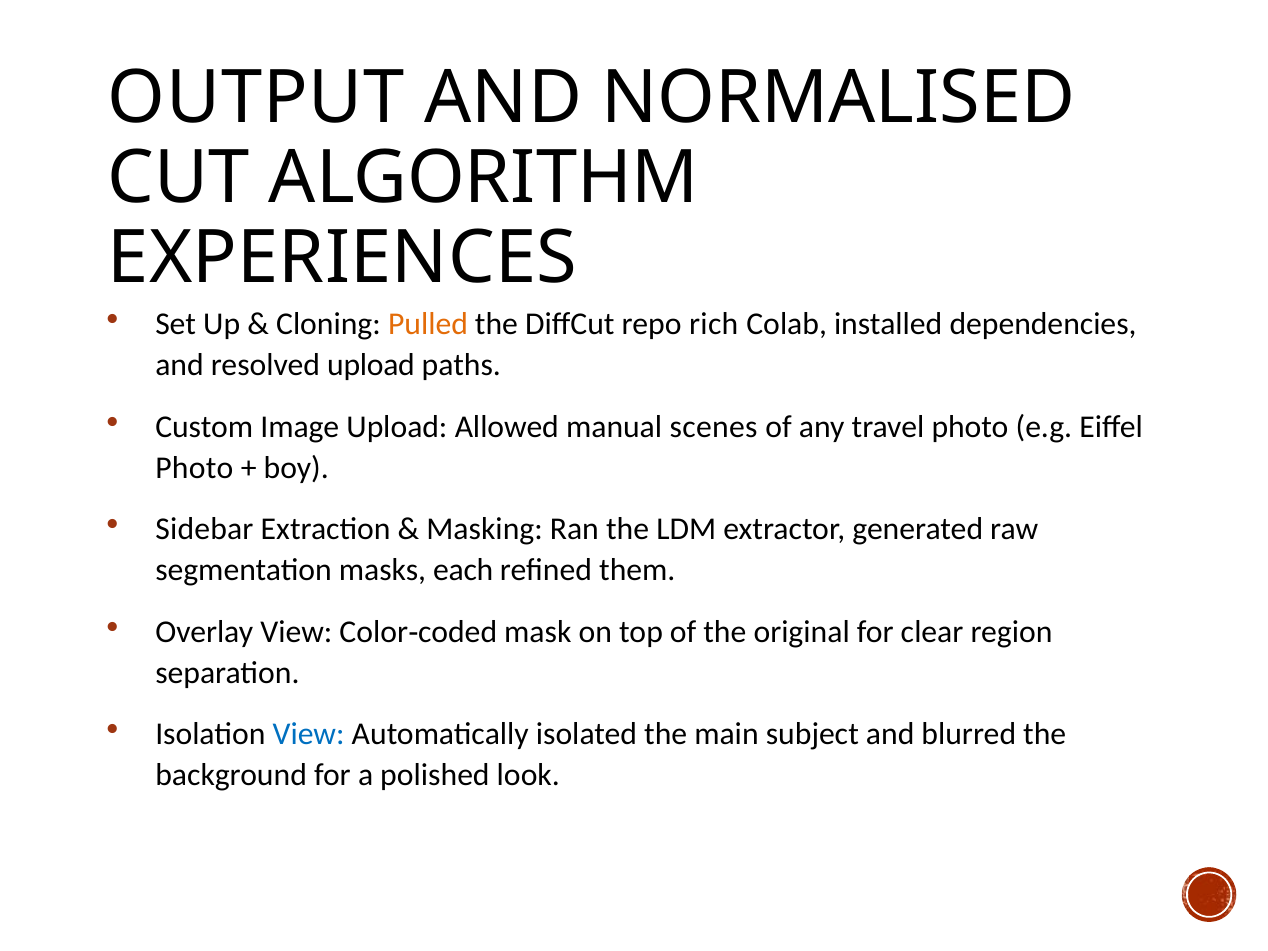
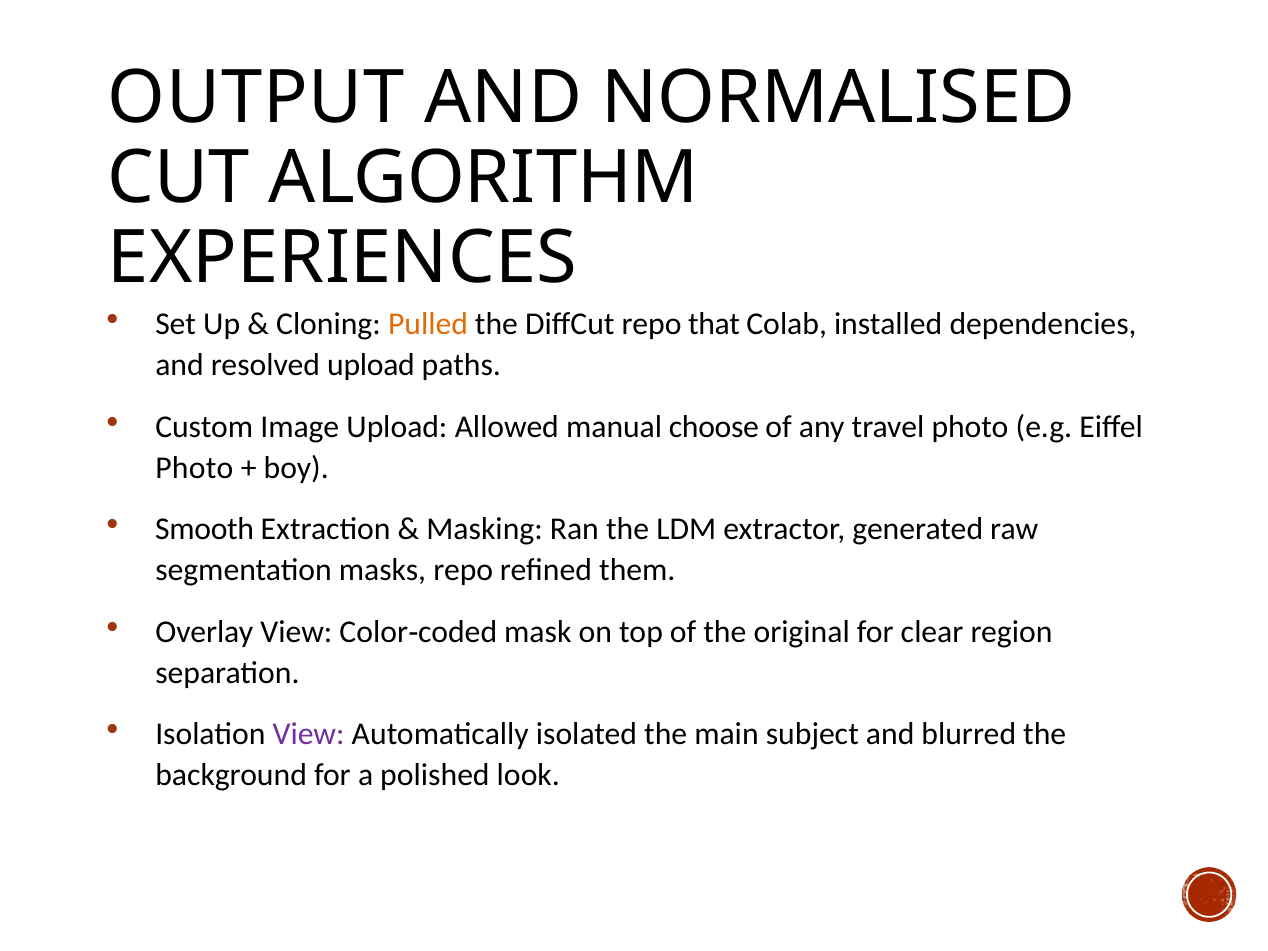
rich: rich -> that (714, 324)
scenes: scenes -> choose (714, 427)
Sidebar: Sidebar -> Smooth (205, 529)
masks each: each -> repo (463, 570)
View colour: blue -> purple (309, 734)
